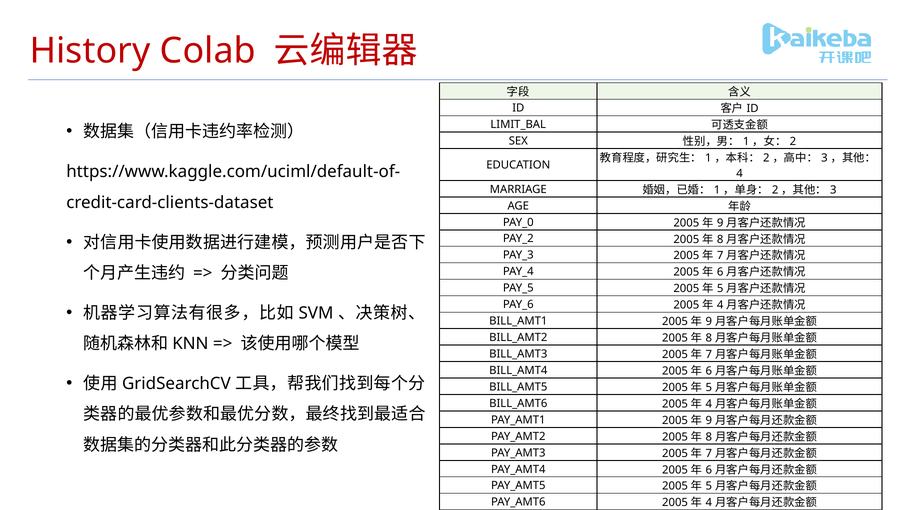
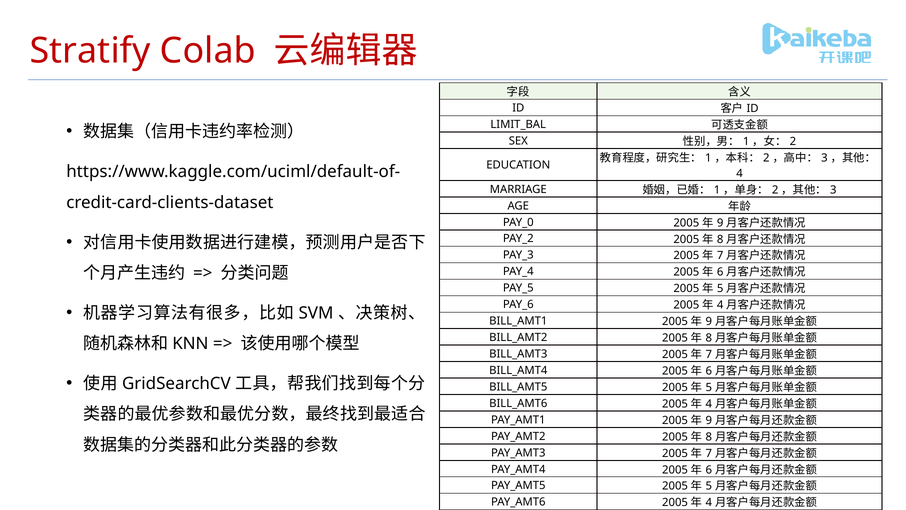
History: History -> Stratify (90, 51)
